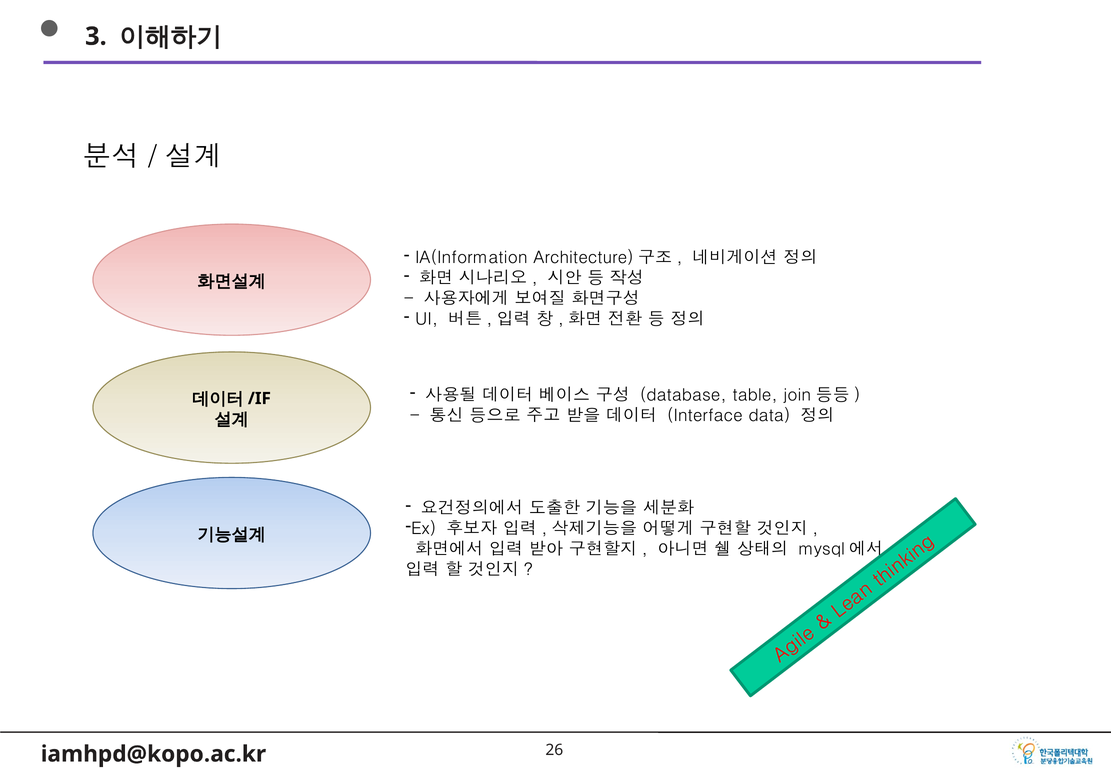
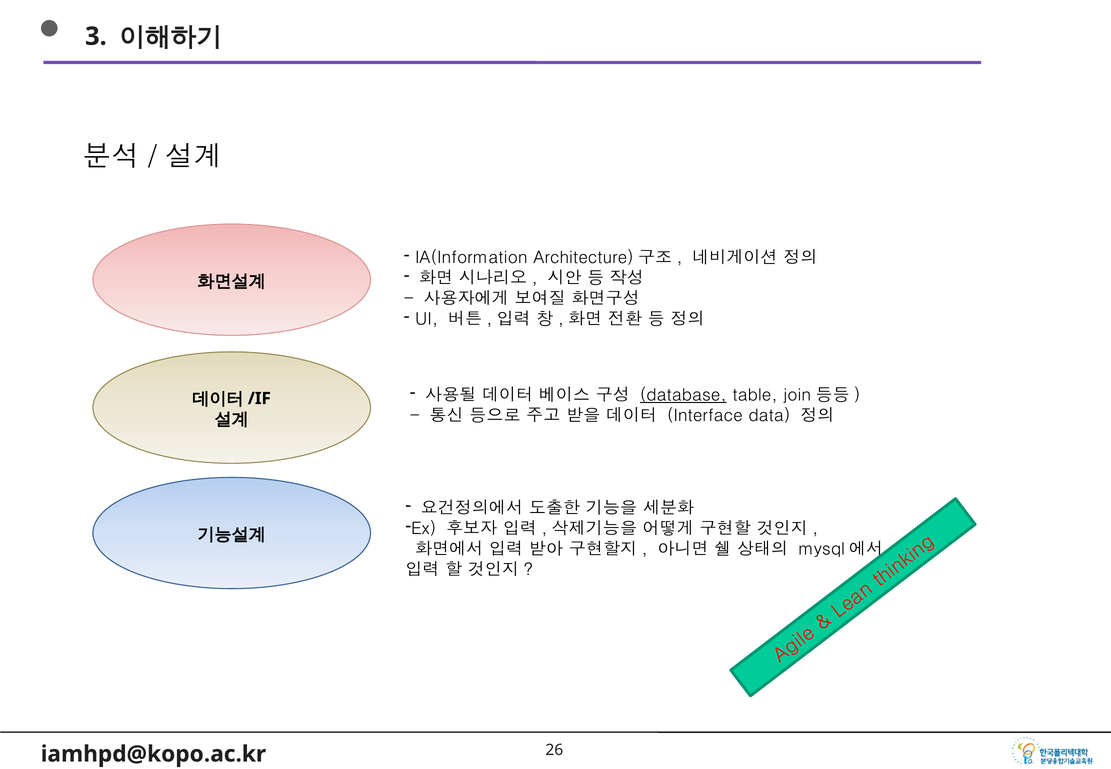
database underline: none -> present (683, 395)
